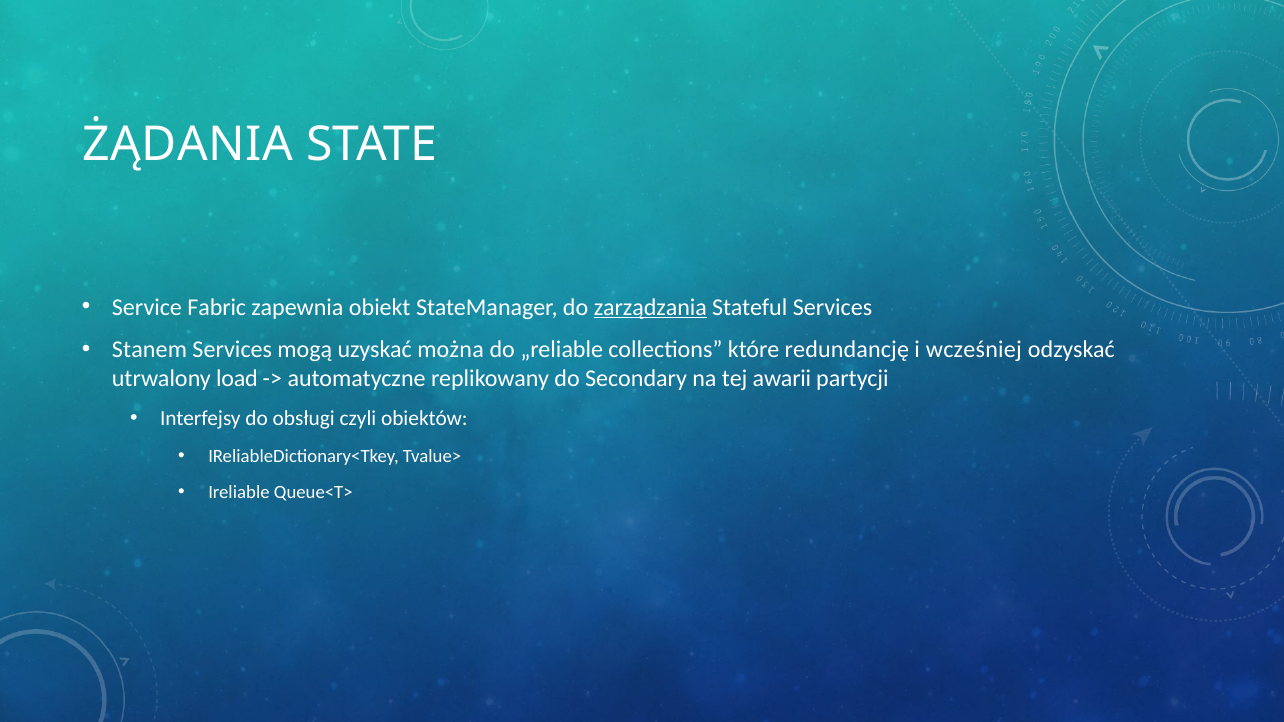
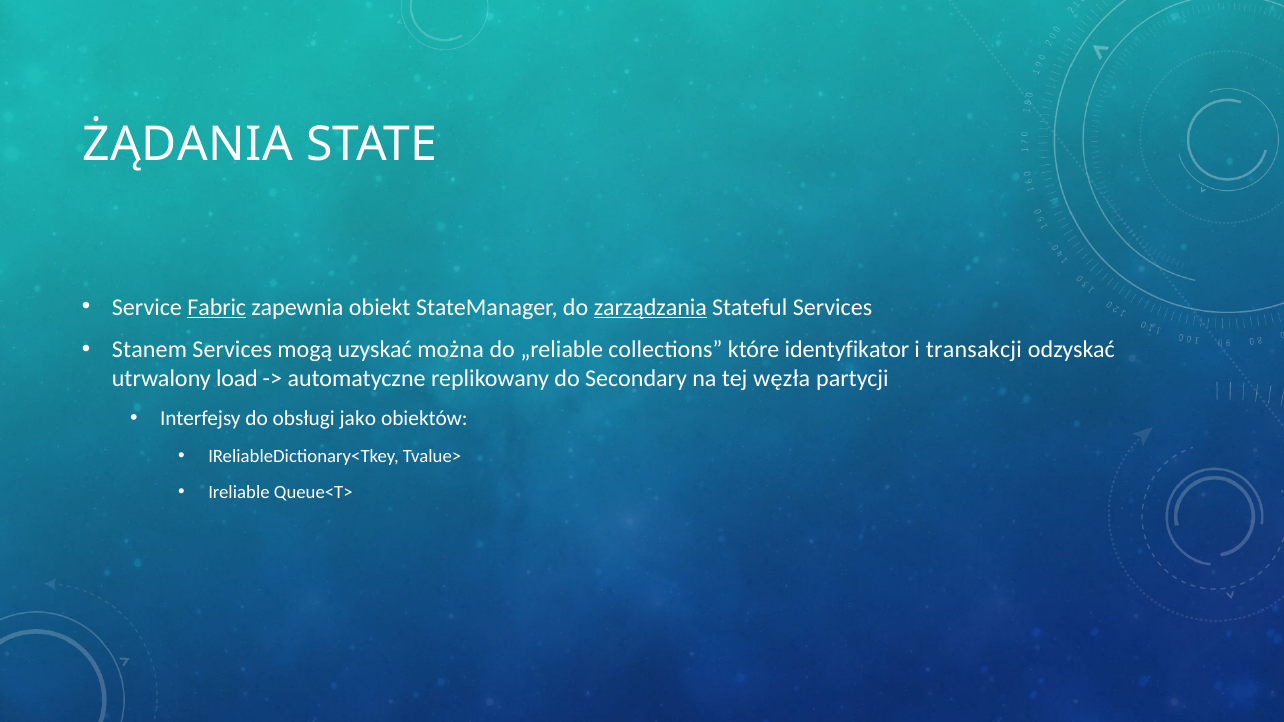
Fabric underline: none -> present (217, 307)
redundancję: redundancję -> identyfikator (847, 350)
wcześniej: wcześniej -> transakcji (974, 350)
awarii: awarii -> węzła (782, 378)
czyli: czyli -> jako (358, 419)
